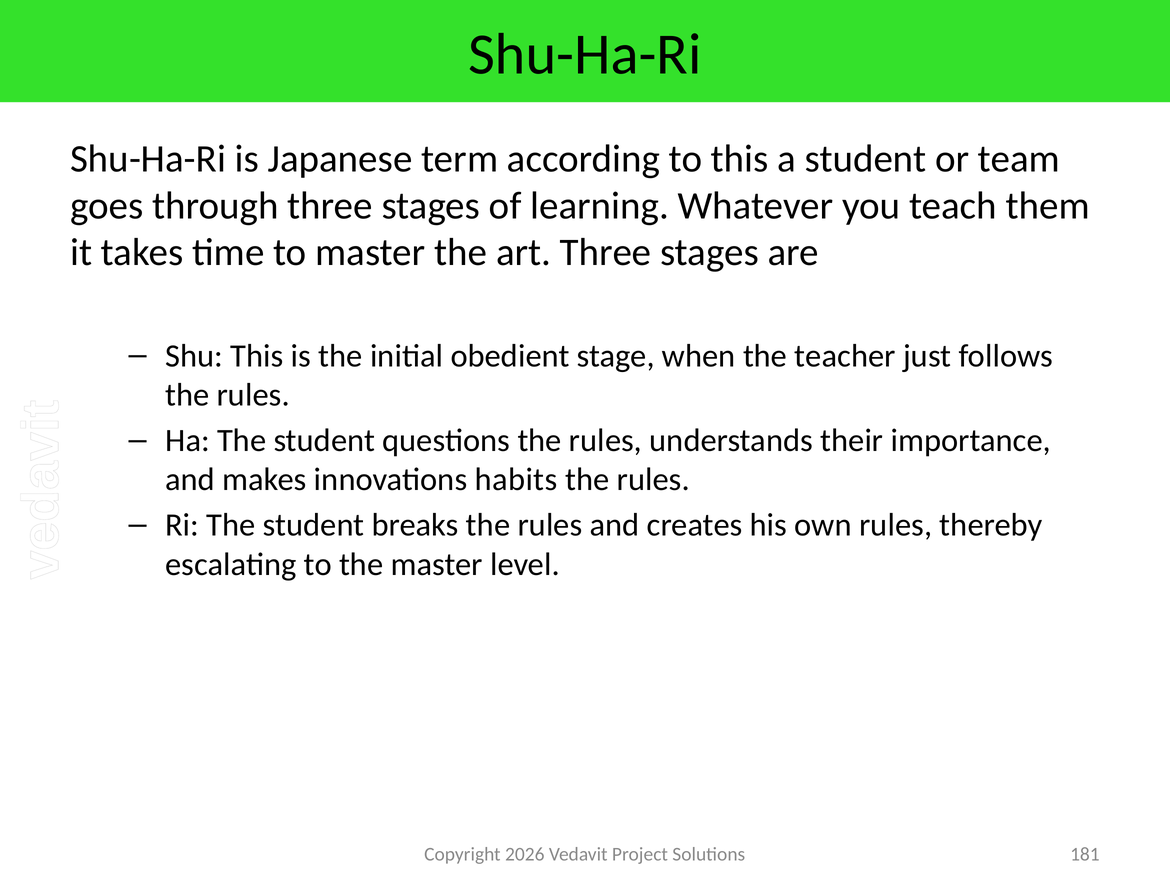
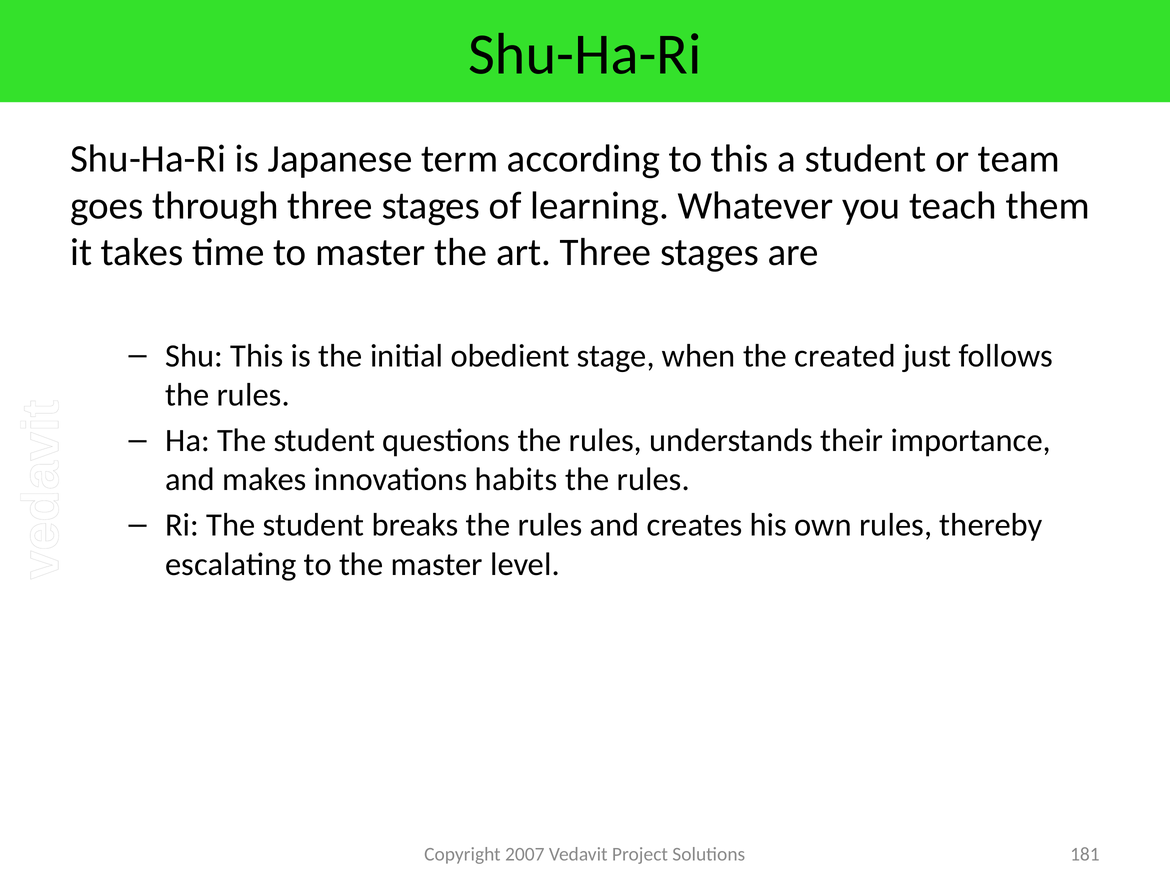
teacher: teacher -> created (845, 356)
2026: 2026 -> 2007 (525, 854)
